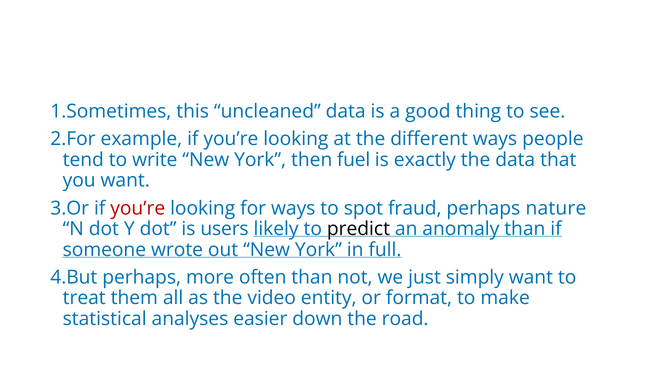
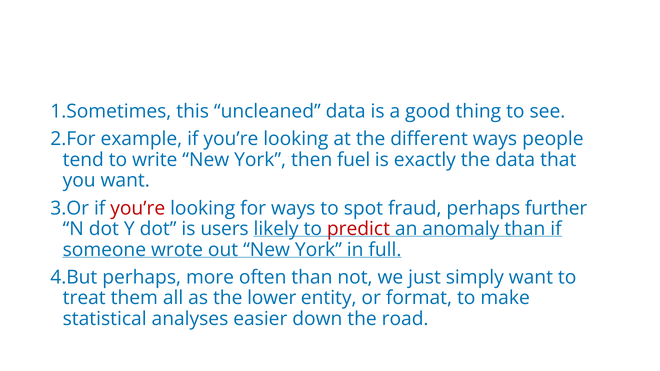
nature: nature -> further (556, 208)
predict colour: black -> red (358, 229)
video: video -> lower (272, 298)
